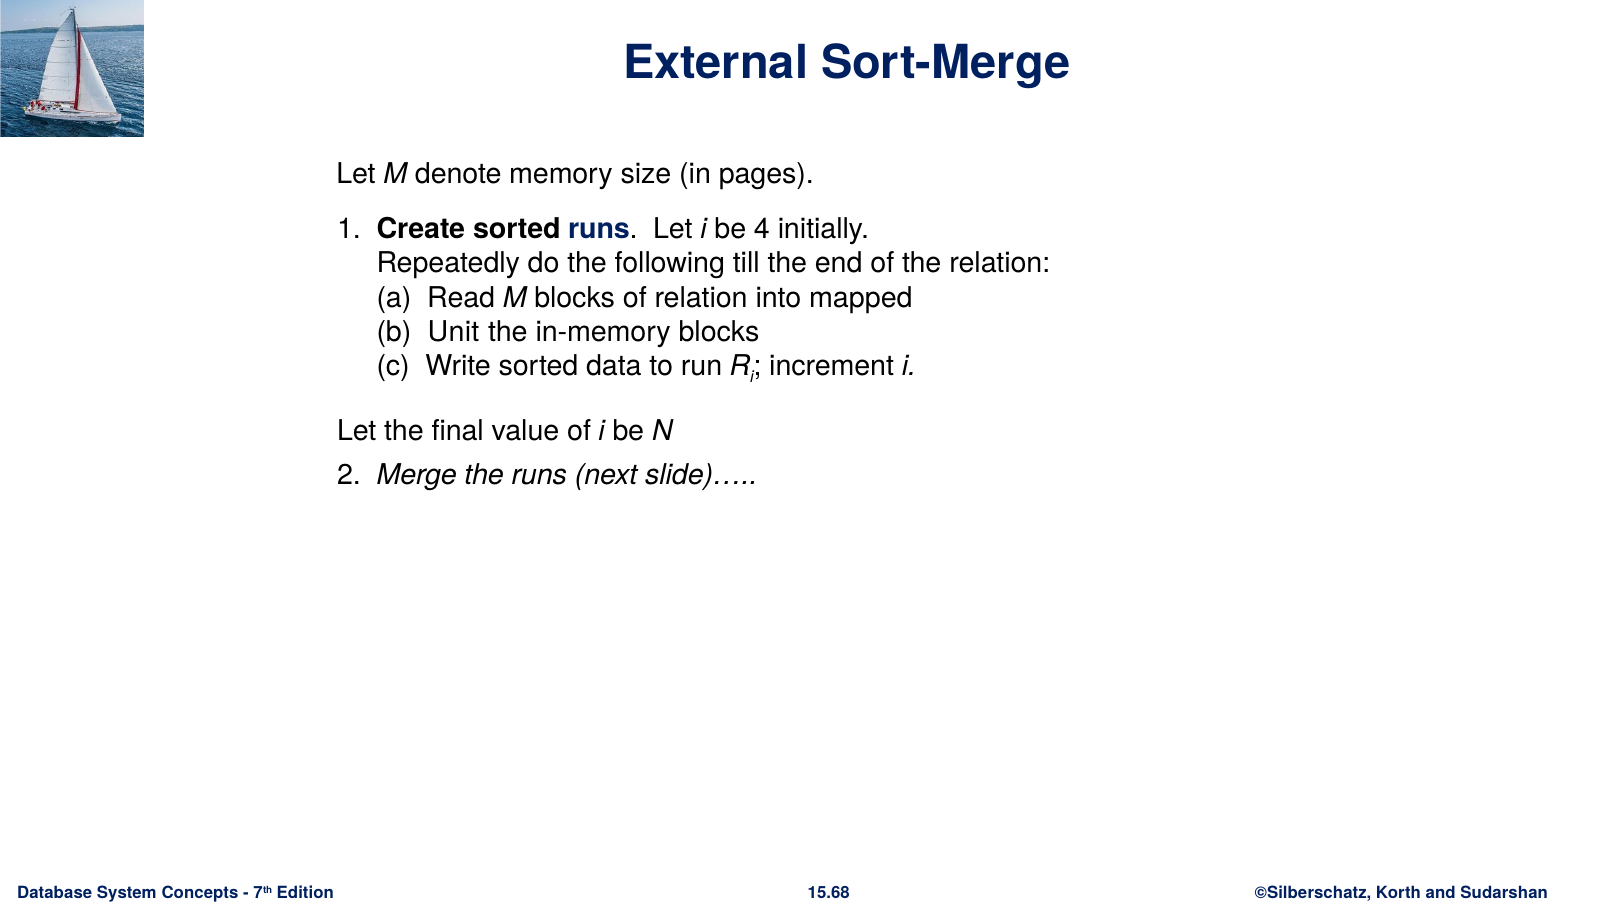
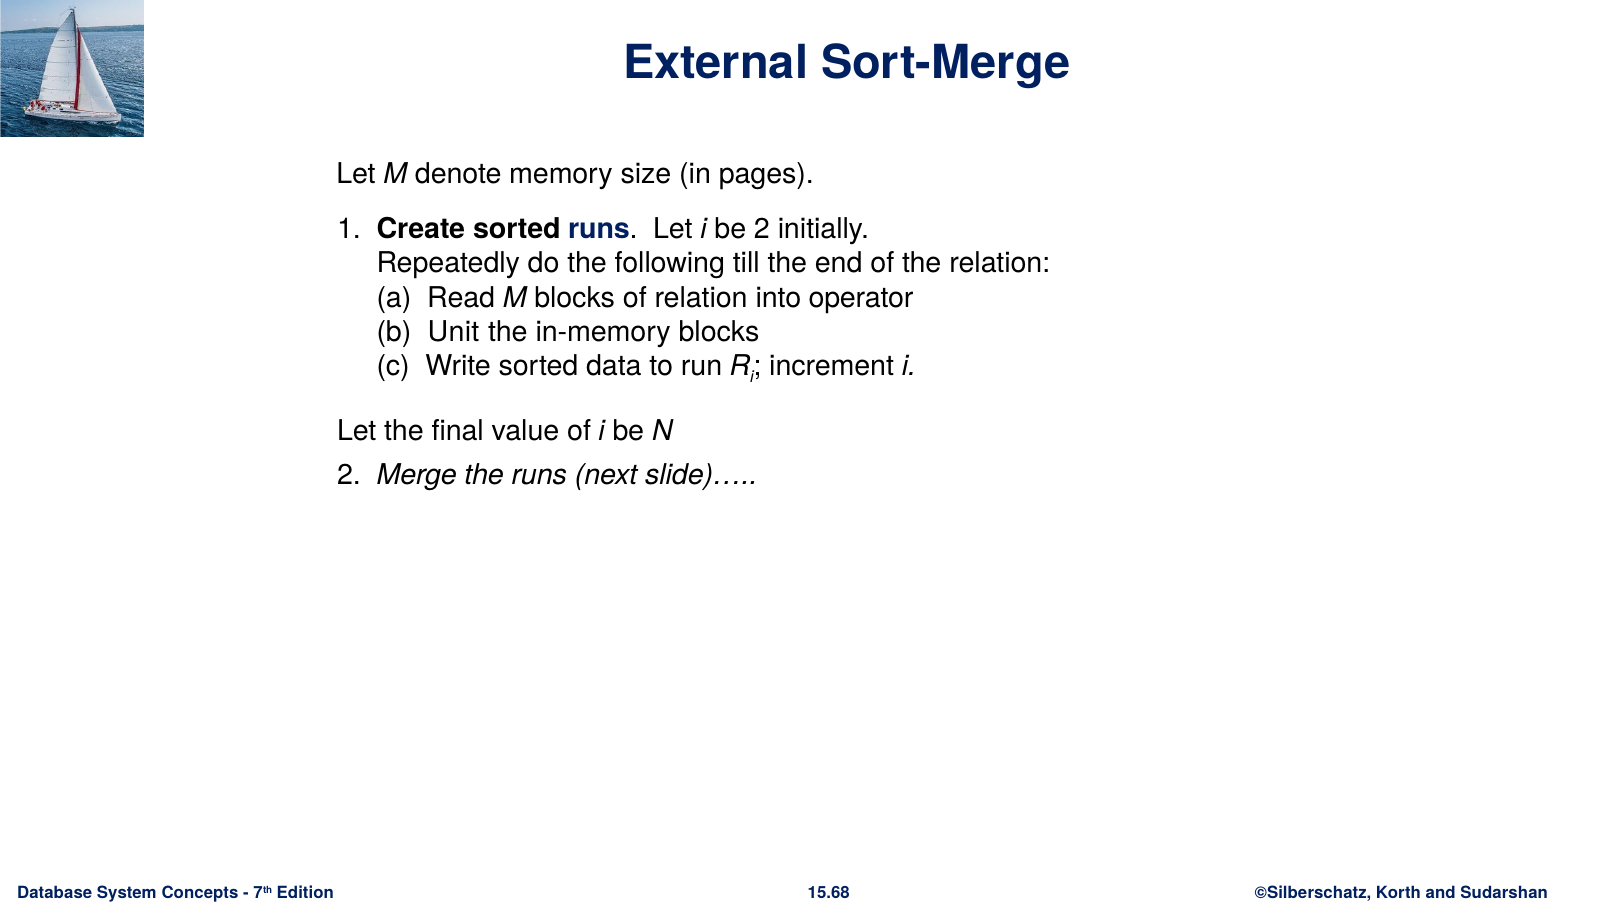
be 4: 4 -> 2 (762, 229)
mapped: mapped -> operator (861, 298)
